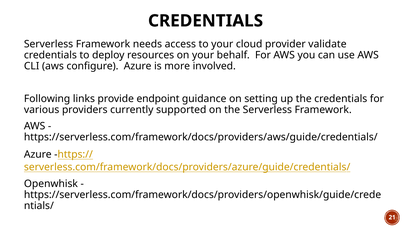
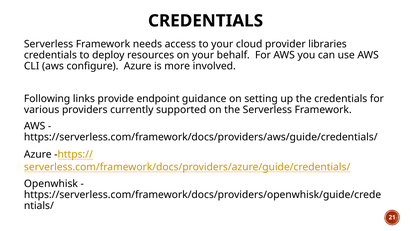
validate: validate -> libraries (328, 44)
